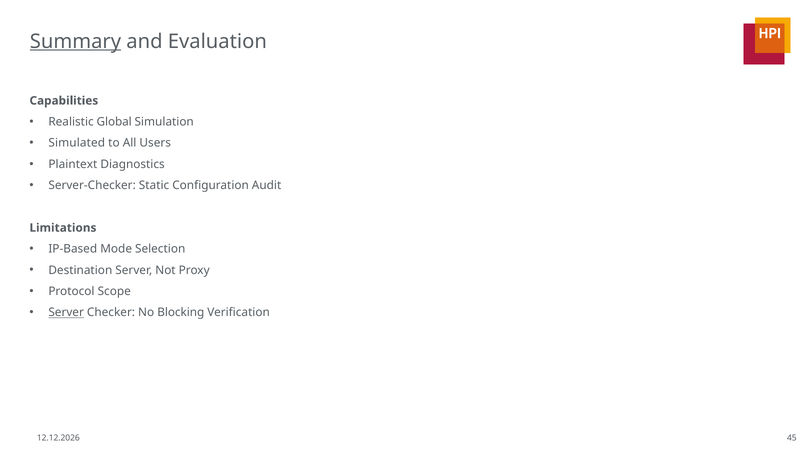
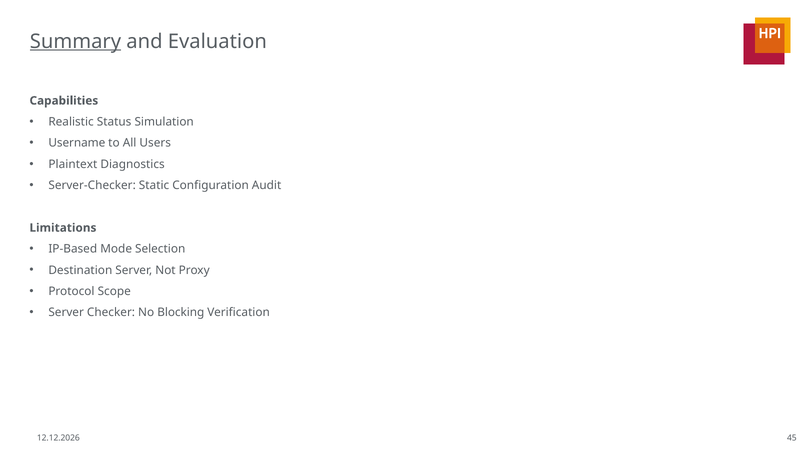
Global: Global -> Status (114, 122)
Simulated: Simulated -> Username (77, 143)
Server underline: present -> none (66, 313)
